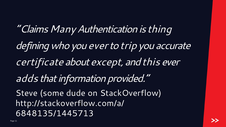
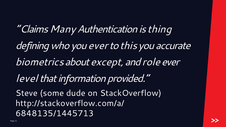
trip: trip -> this (129, 46)
certificate: certificate -> biometrics (40, 62)
this: this -> role (151, 62)
adds: adds -> level (27, 79)
